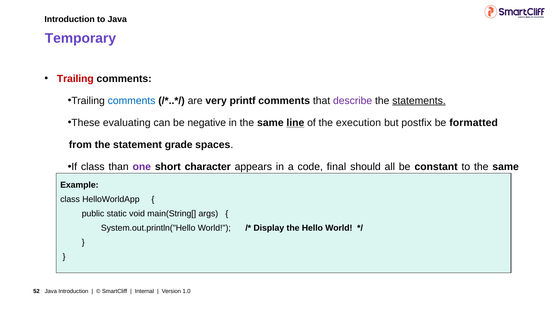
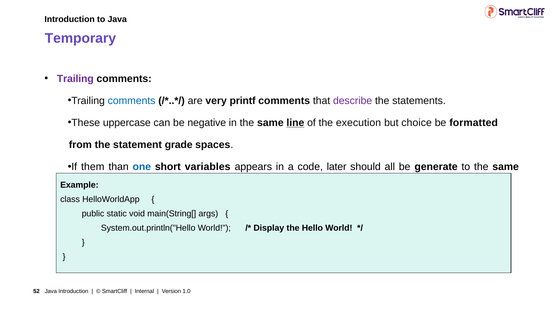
Trailing colour: red -> purple (75, 79)
statements underline: present -> none (419, 101)
evaluating: evaluating -> uppercase (127, 123)
postfix: postfix -> choice (417, 123)
If class: class -> them (93, 167)
one colour: purple -> blue (142, 167)
character: character -> variables (208, 167)
final: final -> later (337, 167)
constant: constant -> generate (436, 167)
